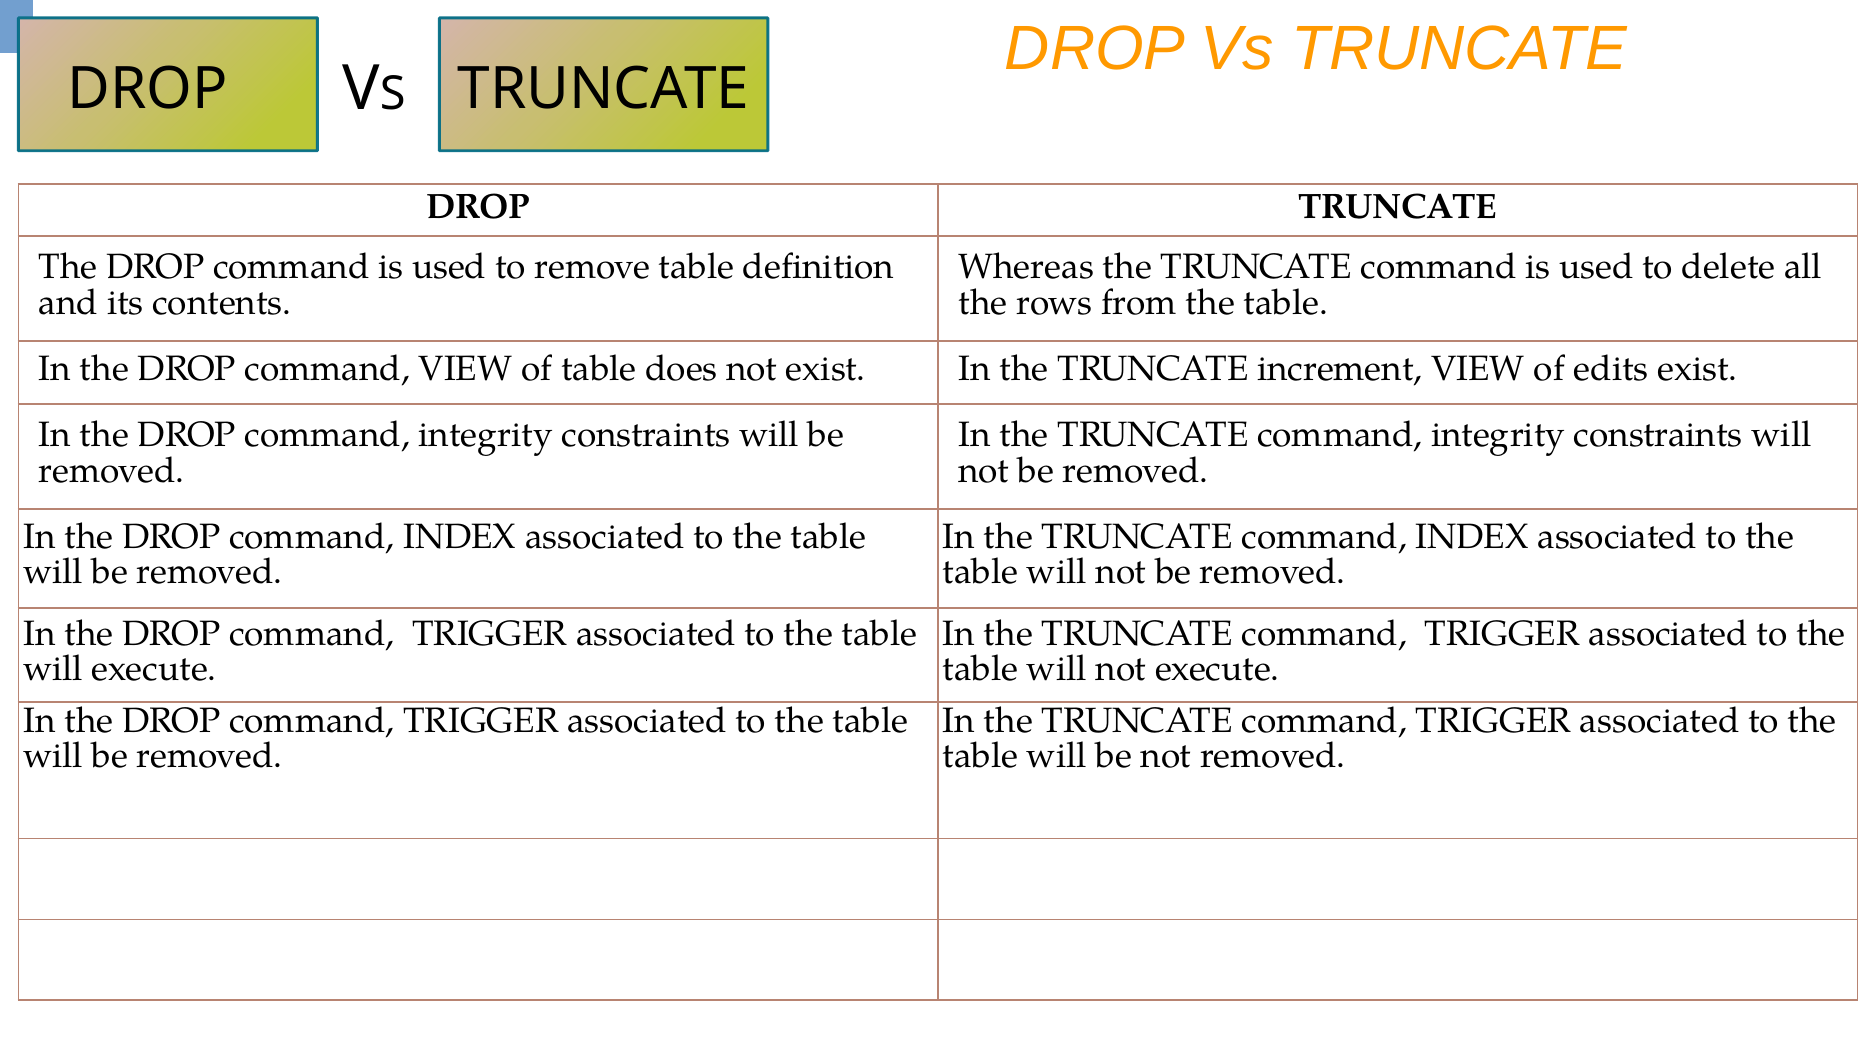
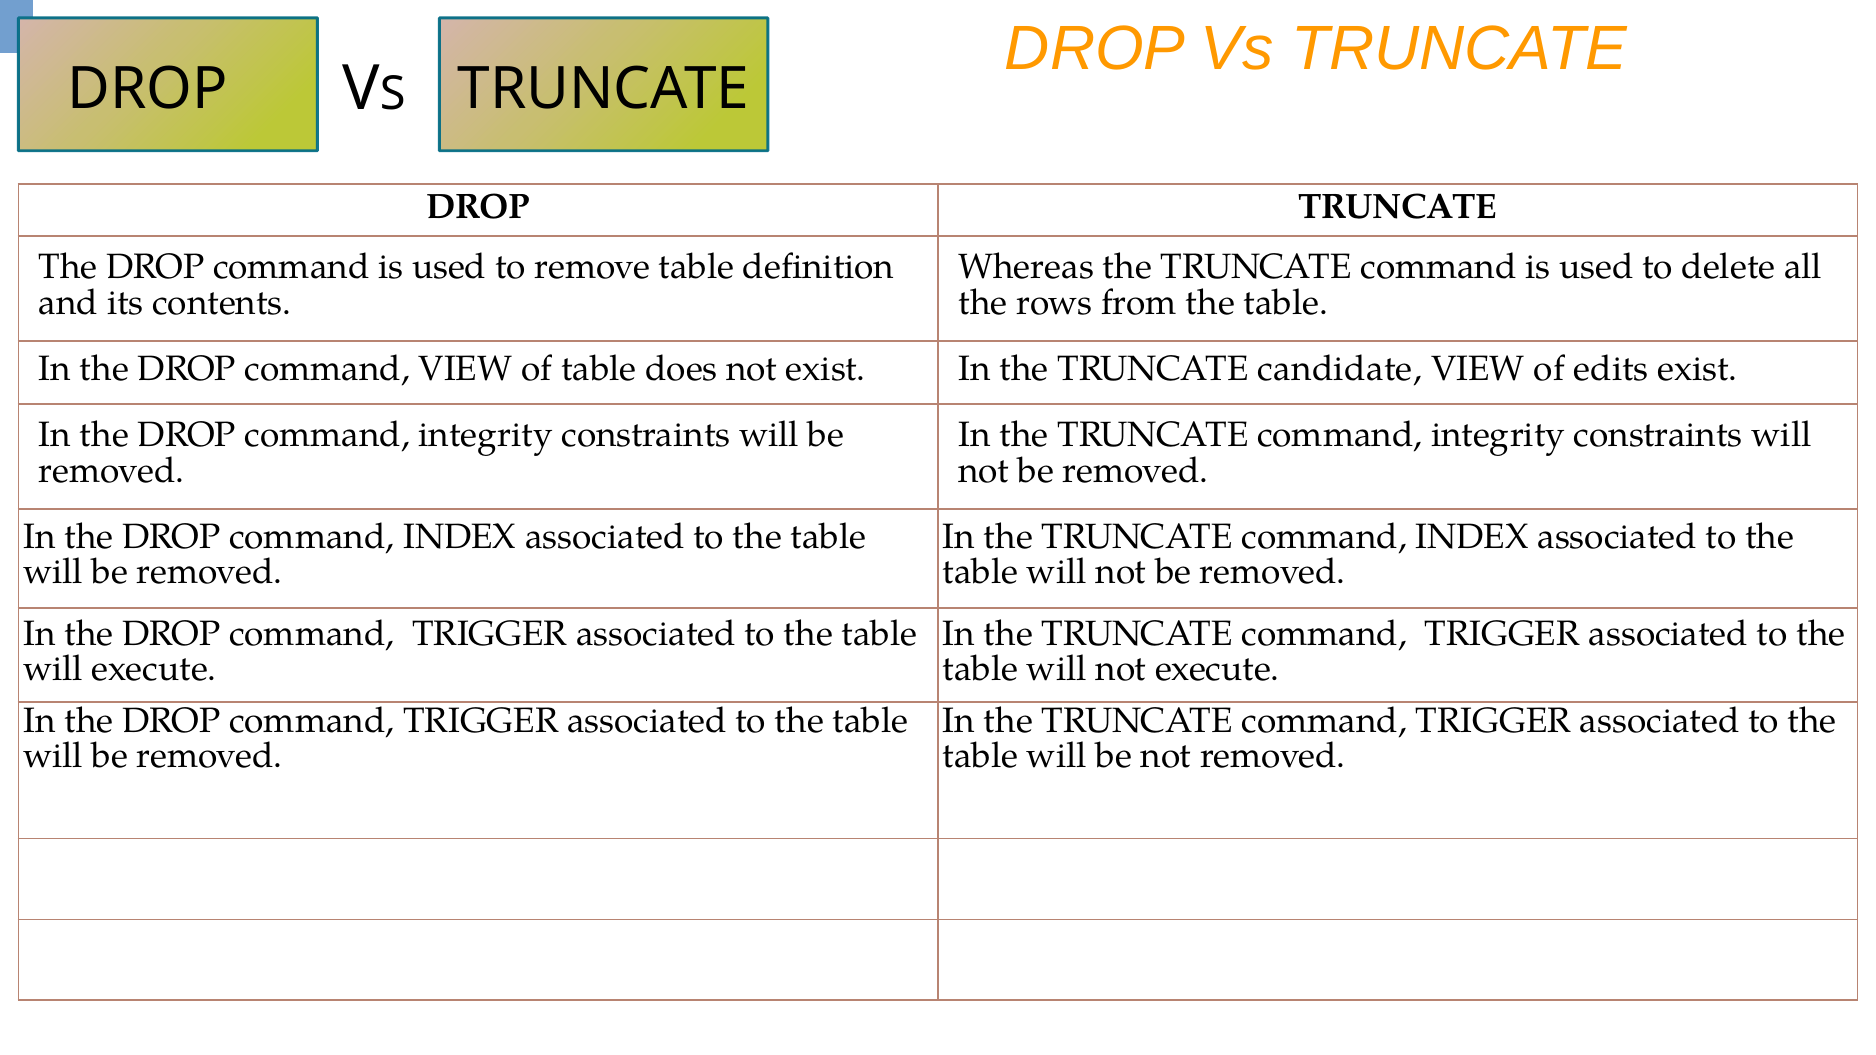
increment: increment -> candidate (1340, 369)
